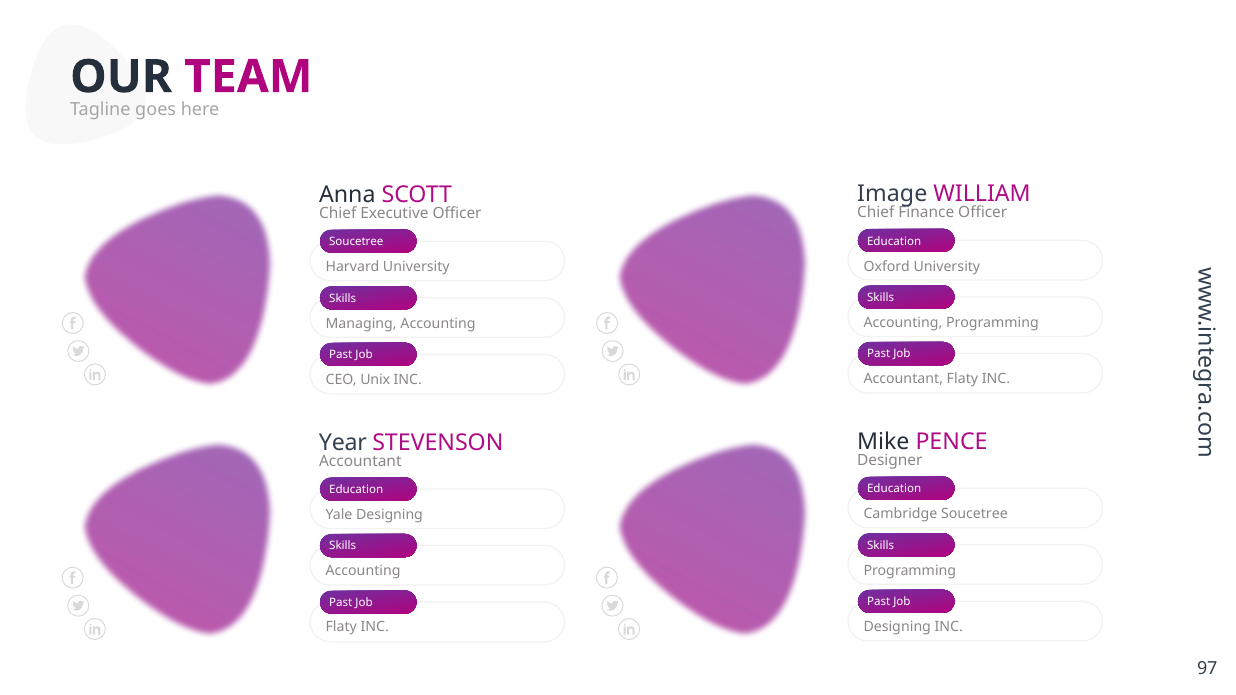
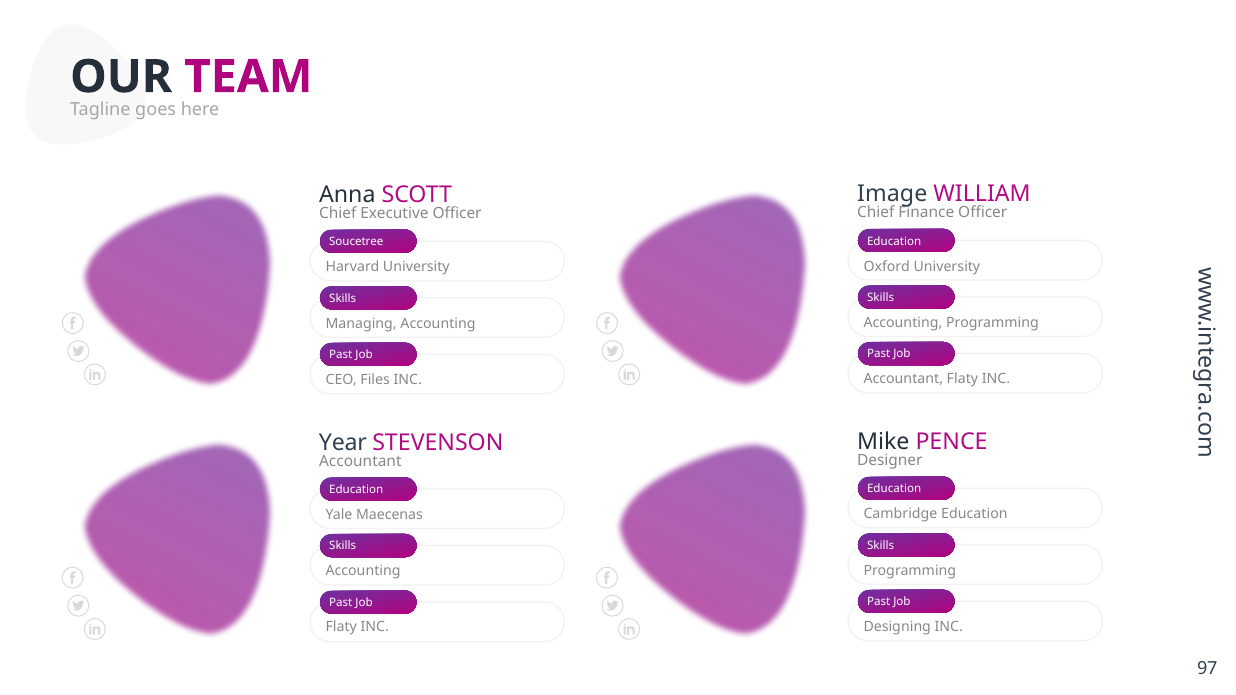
Unix: Unix -> Files (375, 380)
Cambridge Soucetree: Soucetree -> Education (974, 514)
Yale Designing: Designing -> Maecenas (389, 515)
